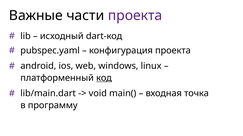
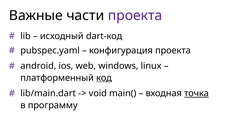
точка underline: none -> present (196, 94)
